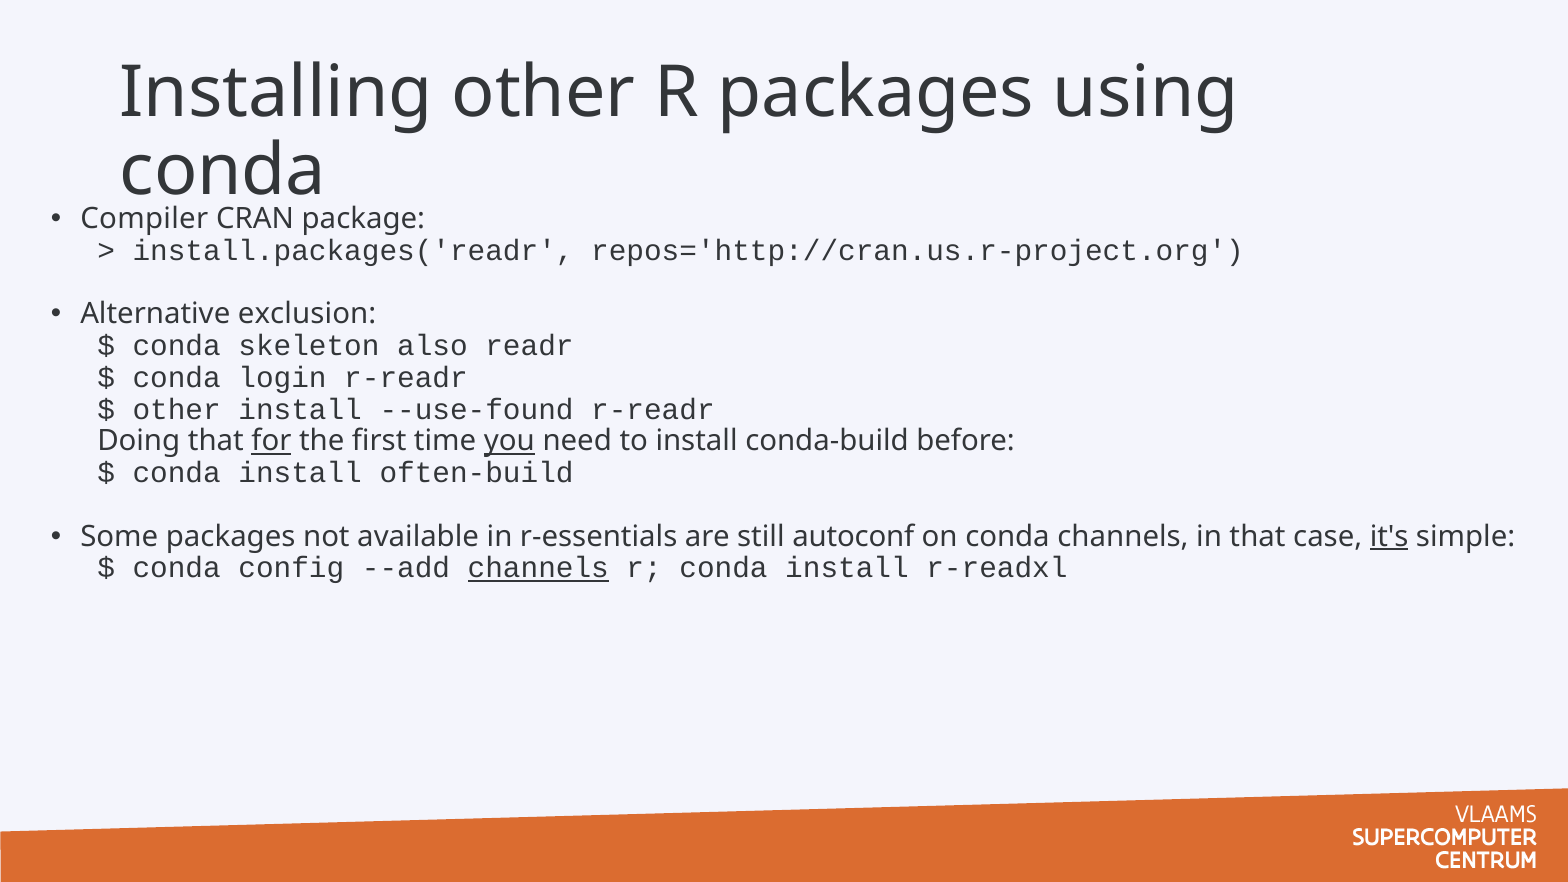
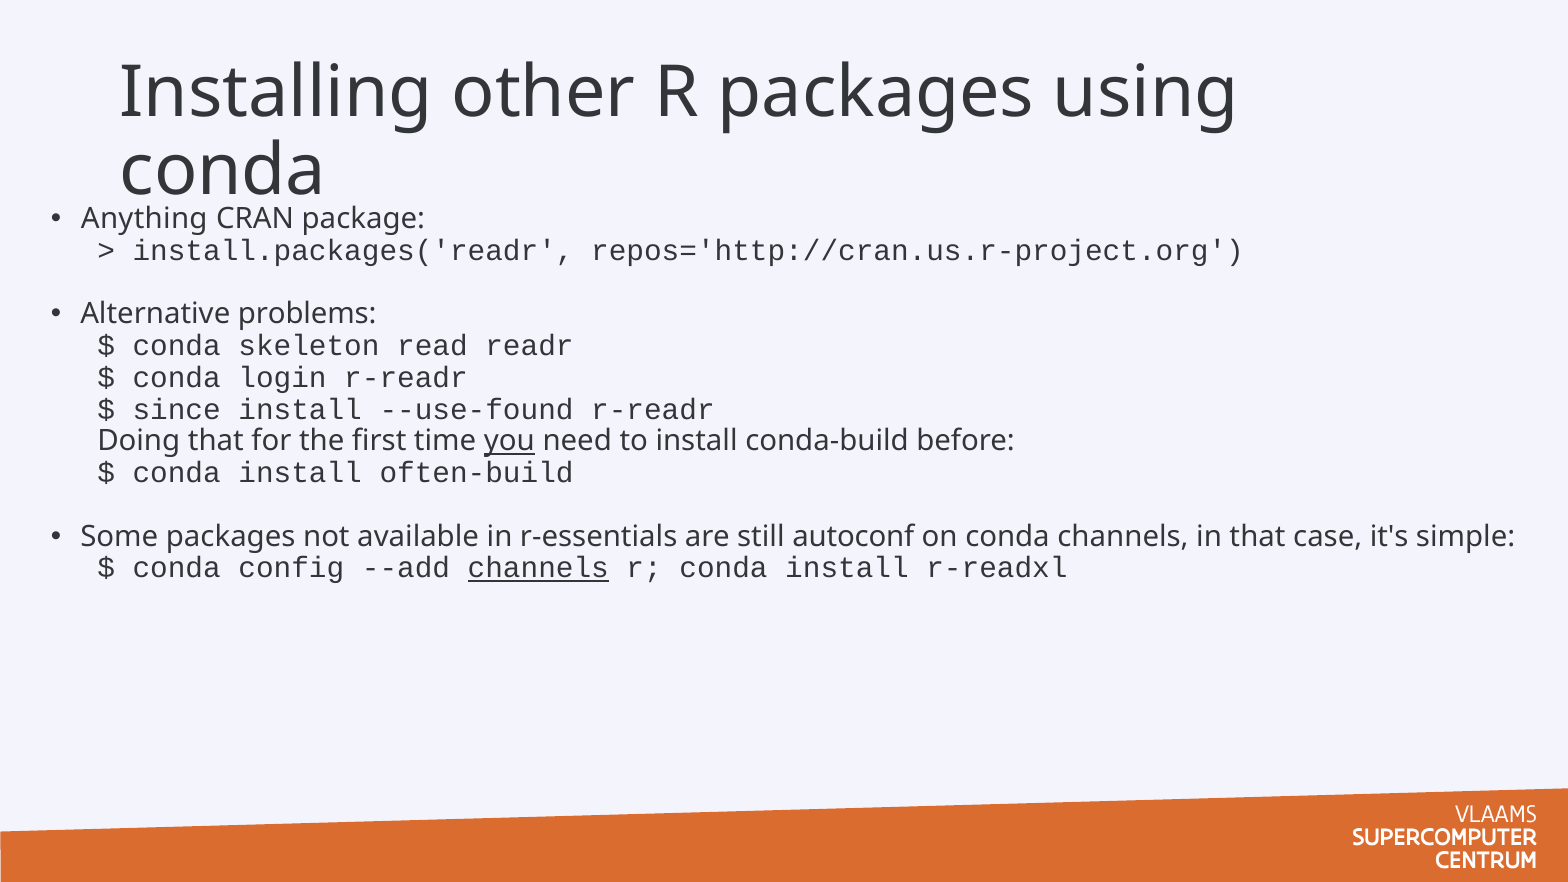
Compiler: Compiler -> Anything (144, 219)
exclusion: exclusion -> problems (307, 314)
also: also -> read (432, 346)
other: other -> since (177, 409)
for underline: present -> none (271, 441)
it's underline: present -> none (1389, 536)
